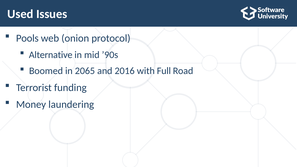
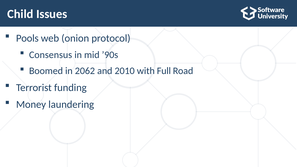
Used: Used -> Child (20, 14)
Alternative: Alternative -> Consensus (51, 55)
2065: 2065 -> 2062 (85, 71)
2016: 2016 -> 2010 (125, 71)
